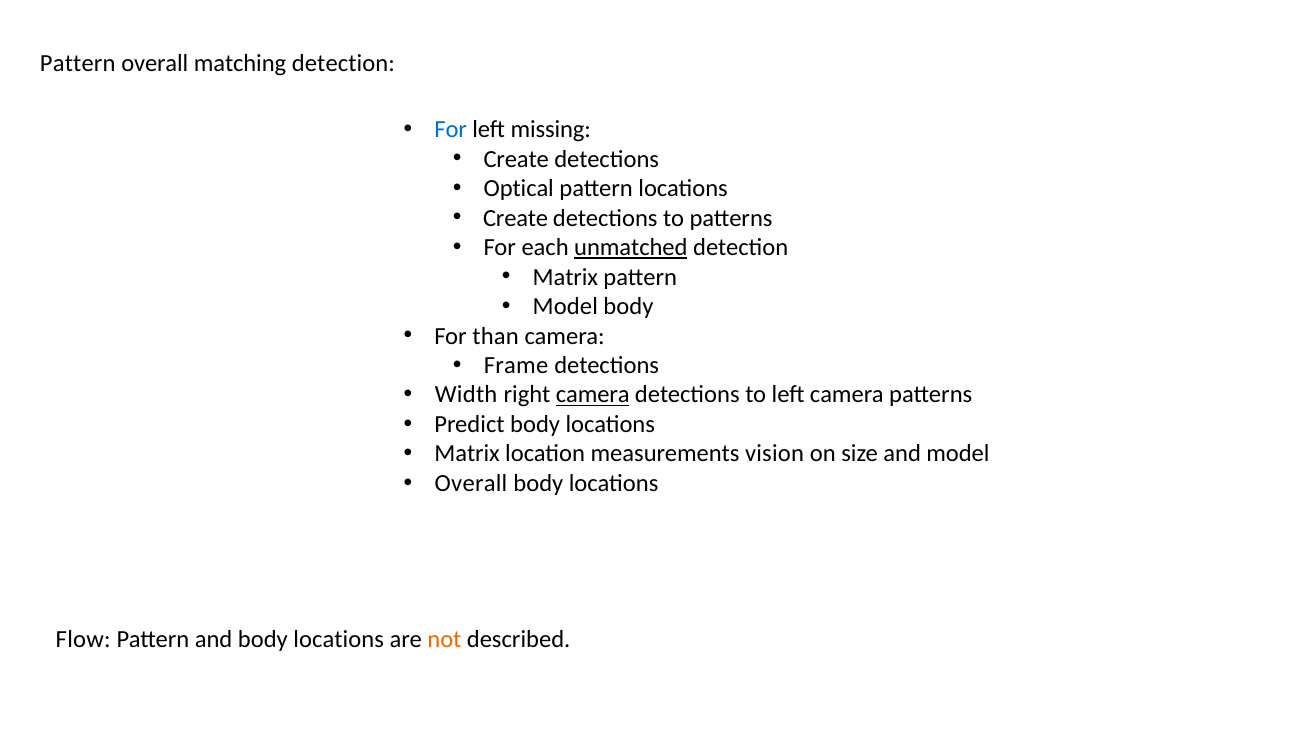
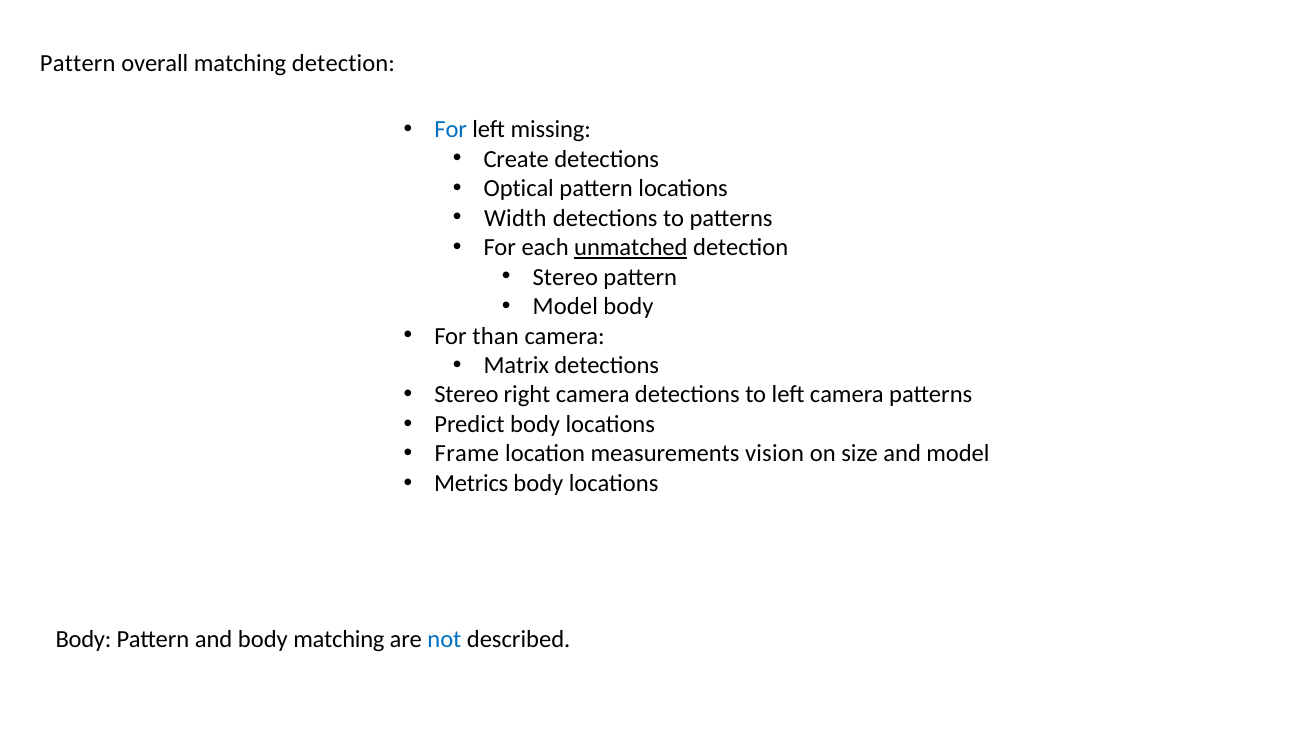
Create: Create -> Width (515, 218)
Matrix: Matrix -> Stereo (565, 277)
Frame: Frame -> Matrix (516, 366)
Width: Width -> Stereo (466, 395)
camera underline: present -> none (593, 395)
Matrix: Matrix -> Frame (467, 454)
Overall: Overall -> Metrics (471, 484)
Flow: Flow -> Body (83, 640)
and body locations: locations -> matching (339, 640)
not colour: orange -> blue (444, 640)
